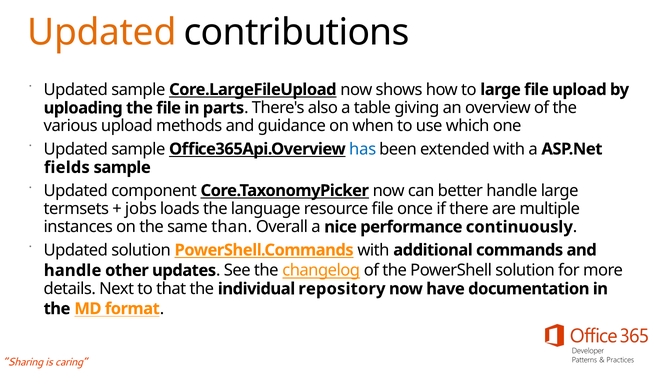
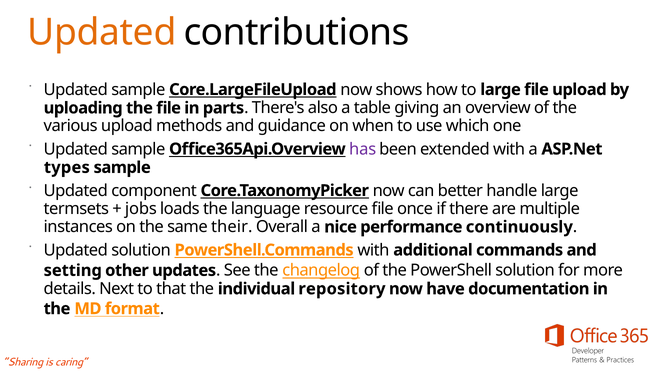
has colour: blue -> purple (363, 149)
fields: fields -> types (67, 167)
than: than -> their (232, 227)
handle: handle -> setting (73, 270)
